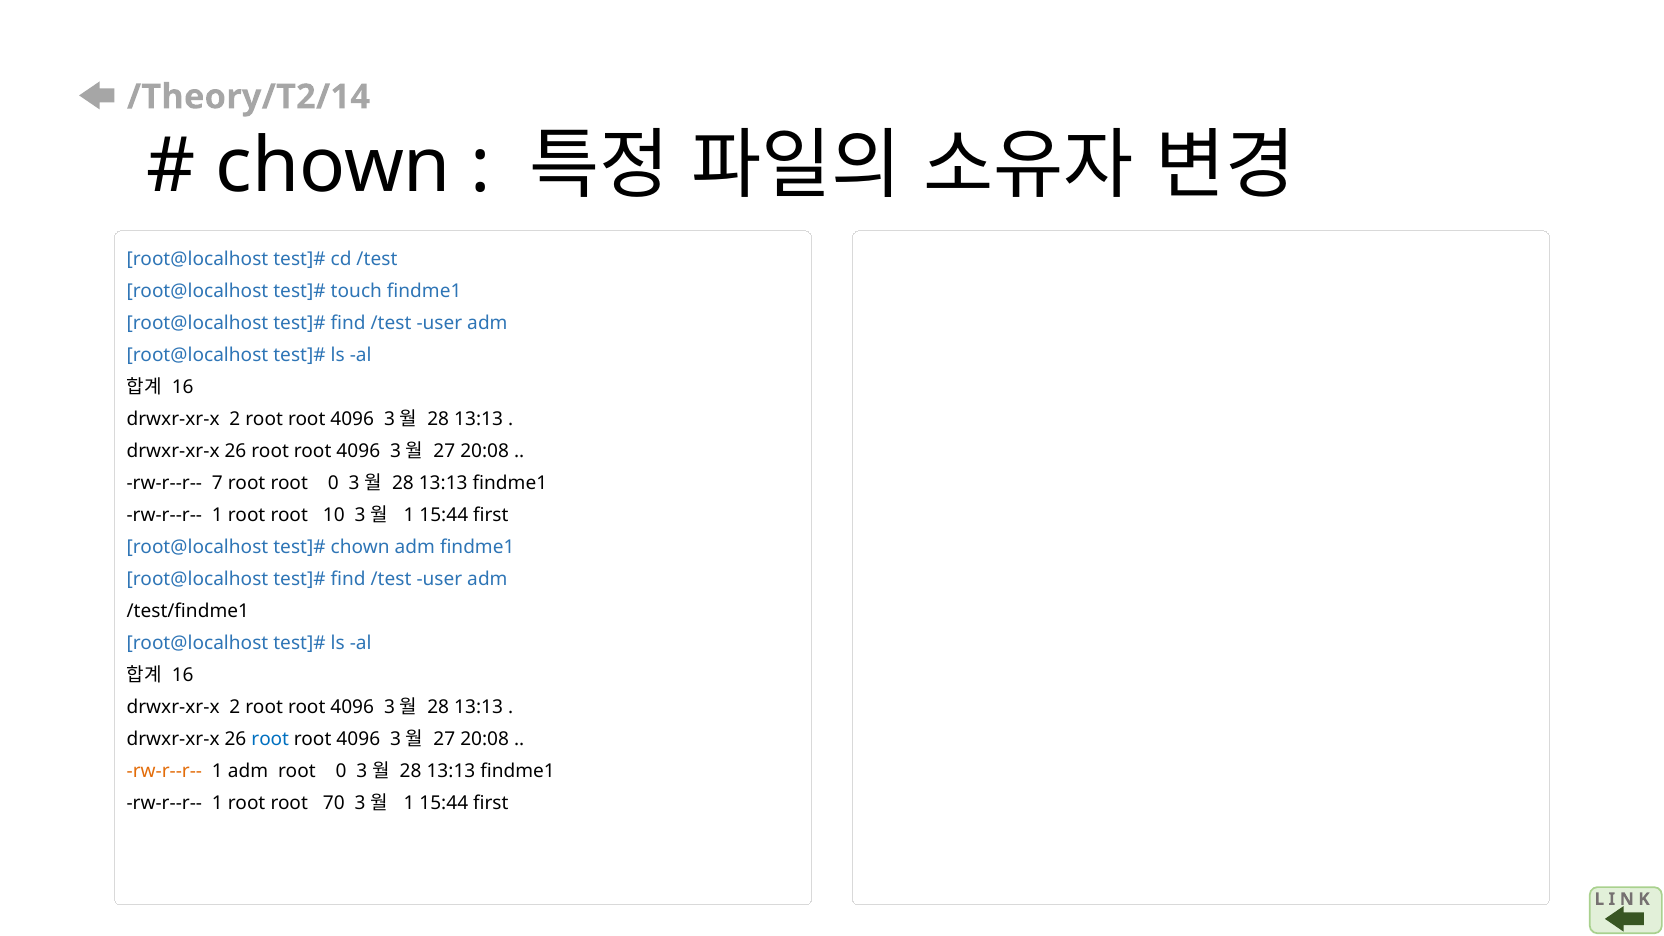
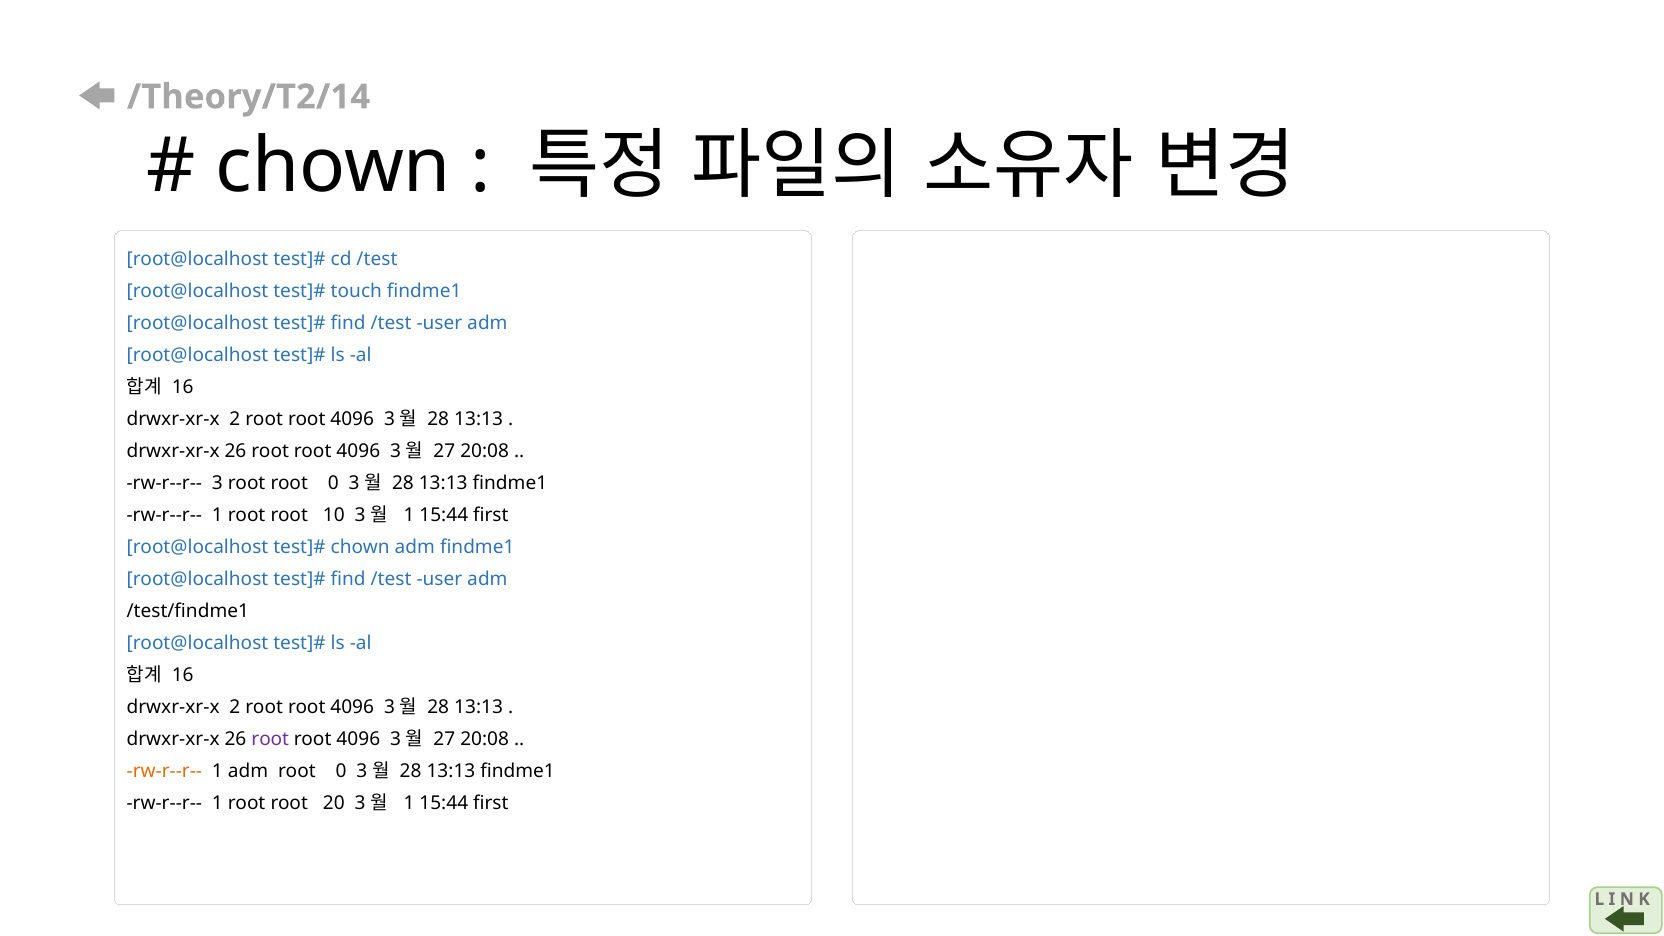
rw-r--r-- 7: 7 -> 3 (217, 483)
root colour: blue -> purple (270, 739)
70: 70 -> 20 (334, 803)
